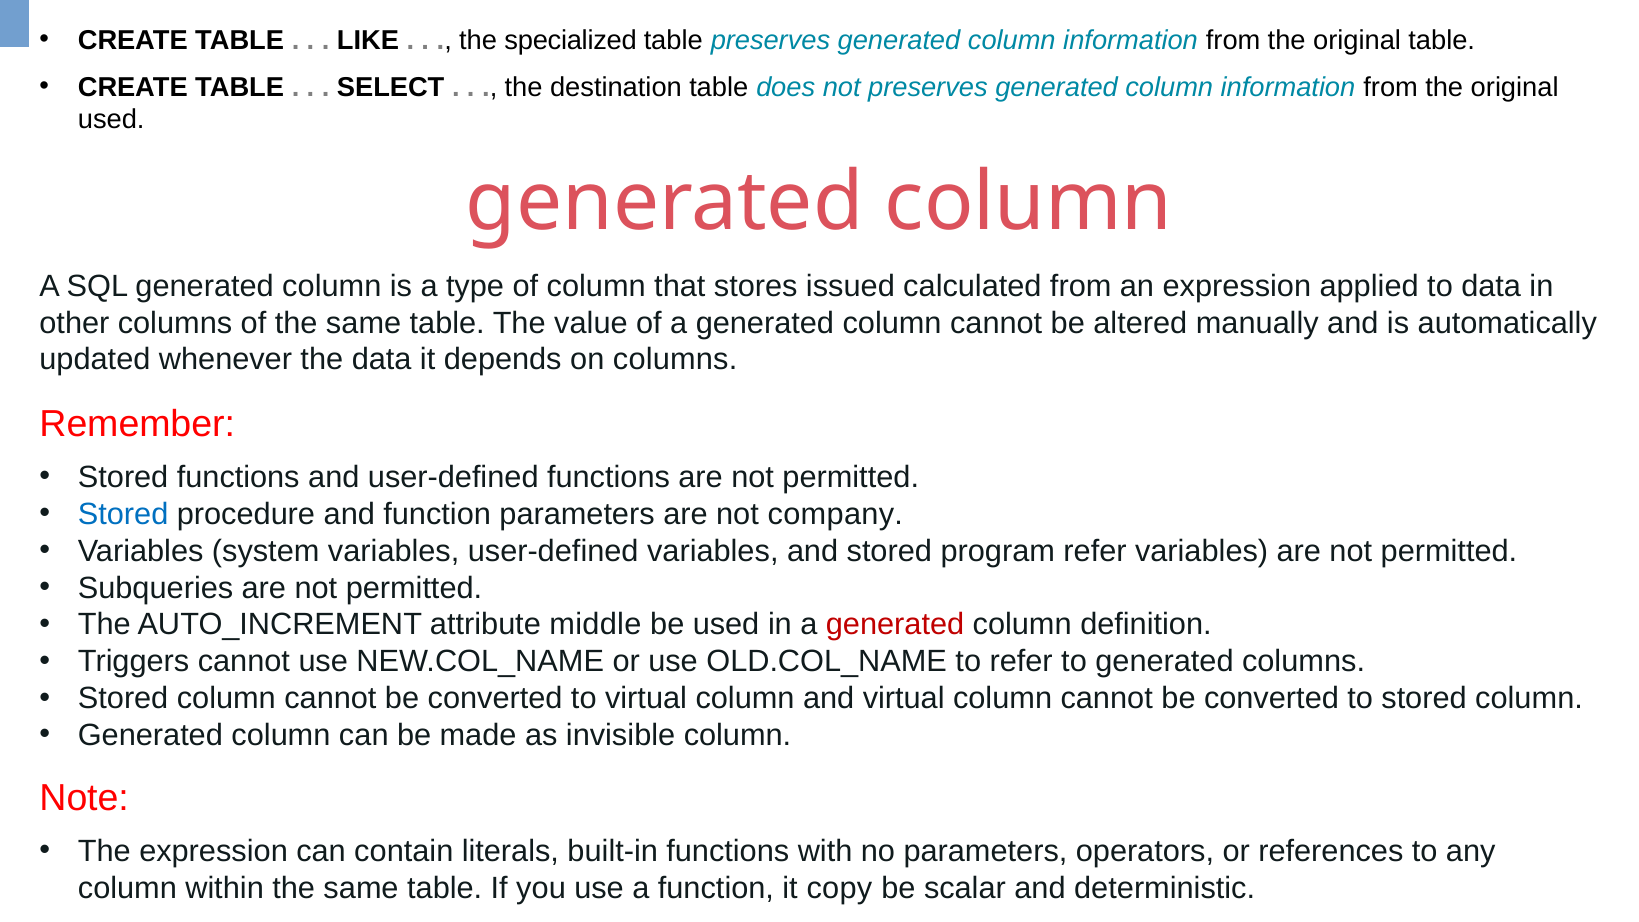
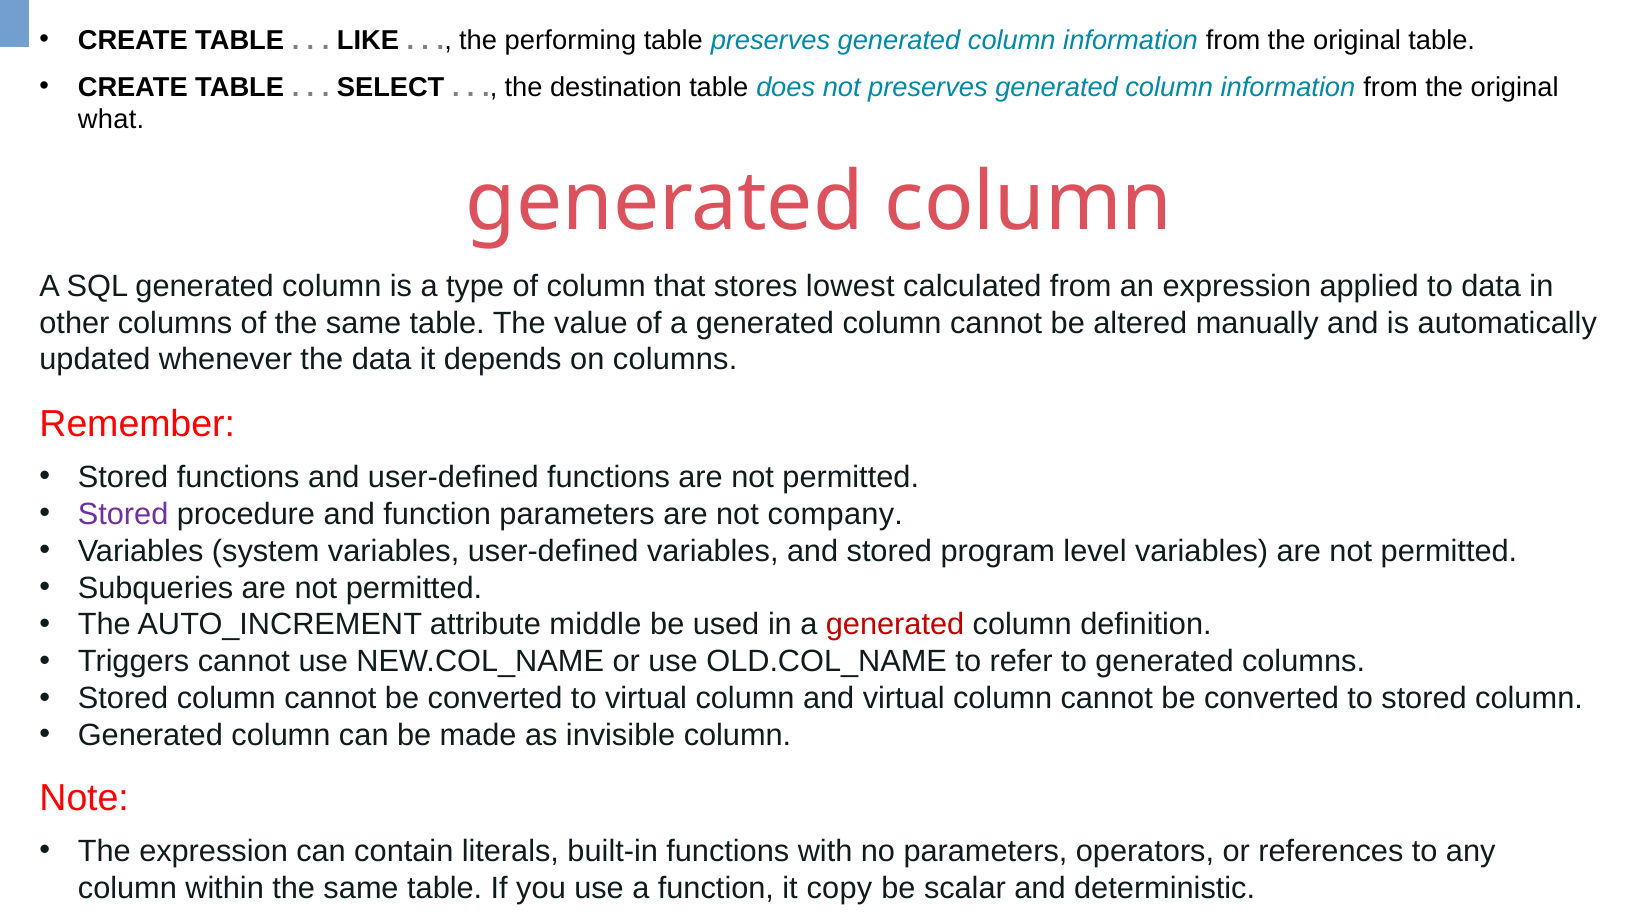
specialized: specialized -> performing (570, 40)
used: used -> what (111, 120)
issued: issued -> lowest (850, 286)
Stored colour: blue -> purple (123, 514)
program refer: refer -> level (1095, 551)
